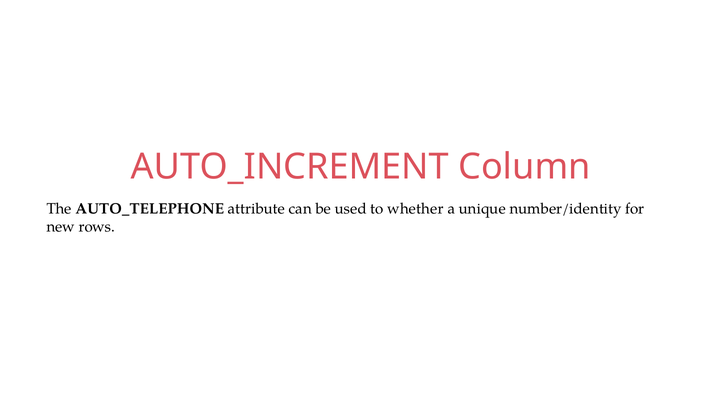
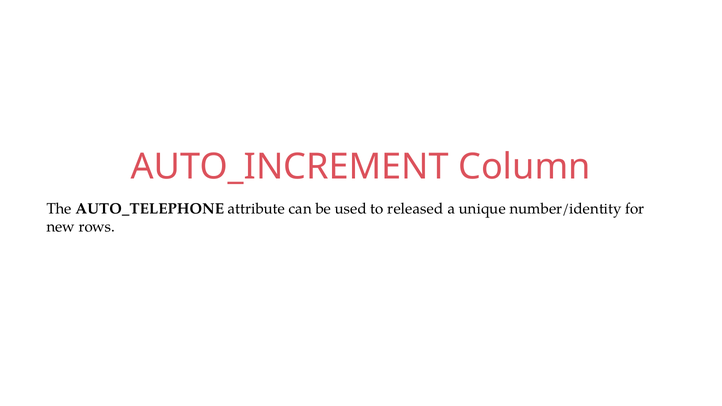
whether: whether -> released (415, 209)
